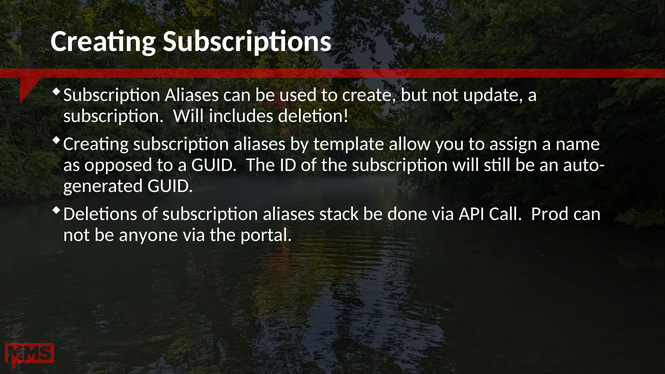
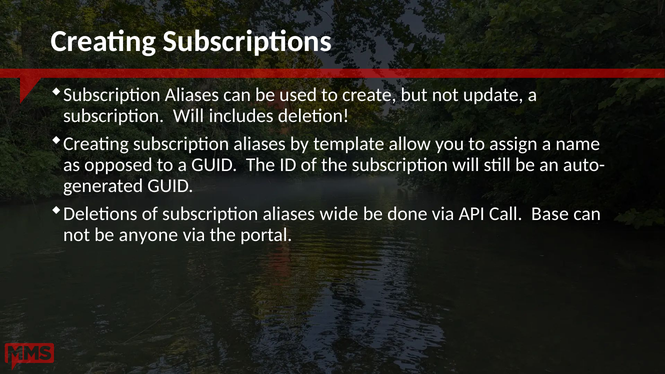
stack: stack -> wide (339, 214)
Prod: Prod -> Base (550, 214)
